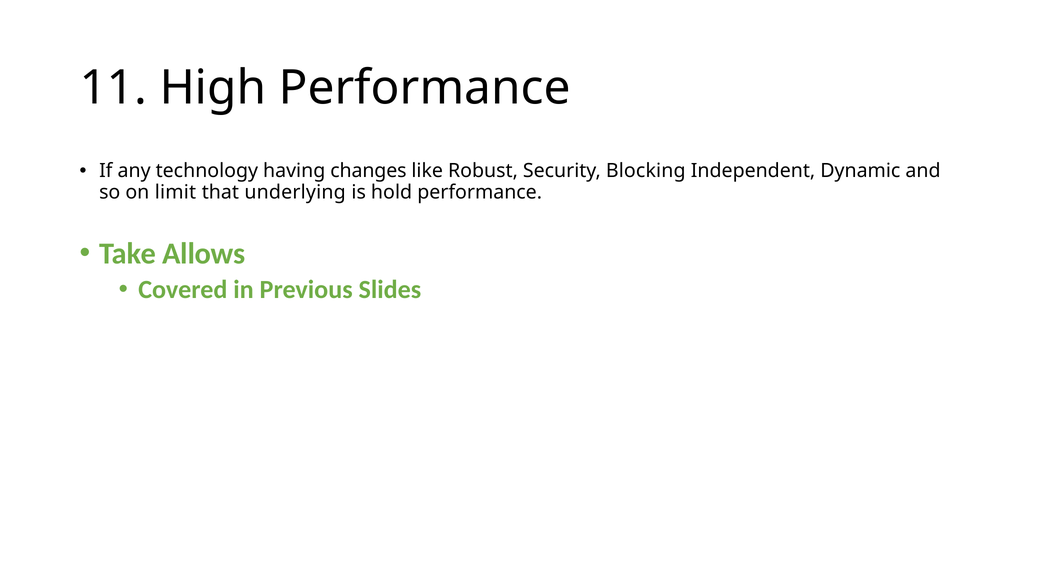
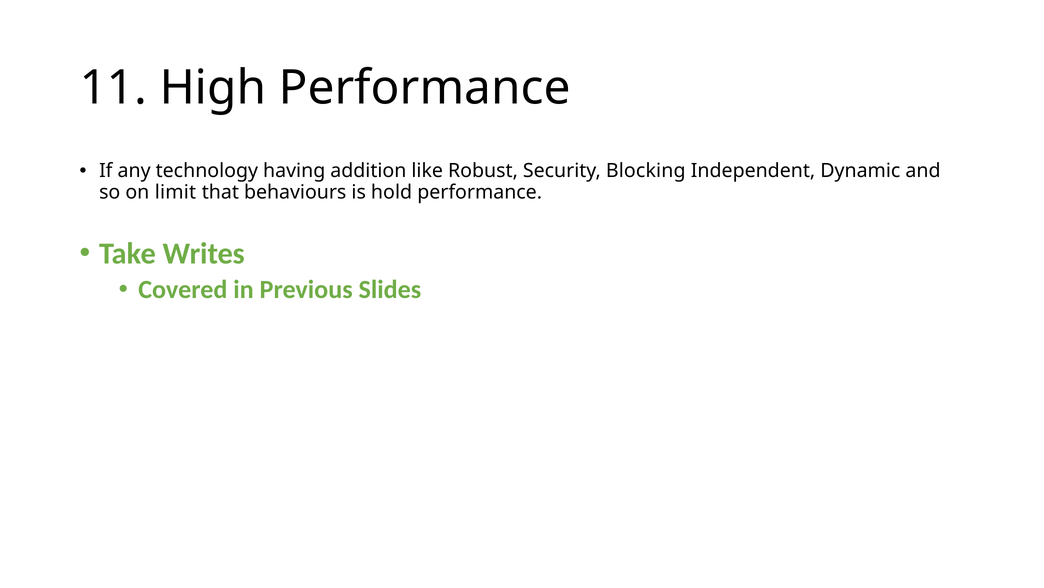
changes: changes -> addition (368, 171)
underlying: underlying -> behaviours (295, 192)
Allows: Allows -> Writes (204, 253)
